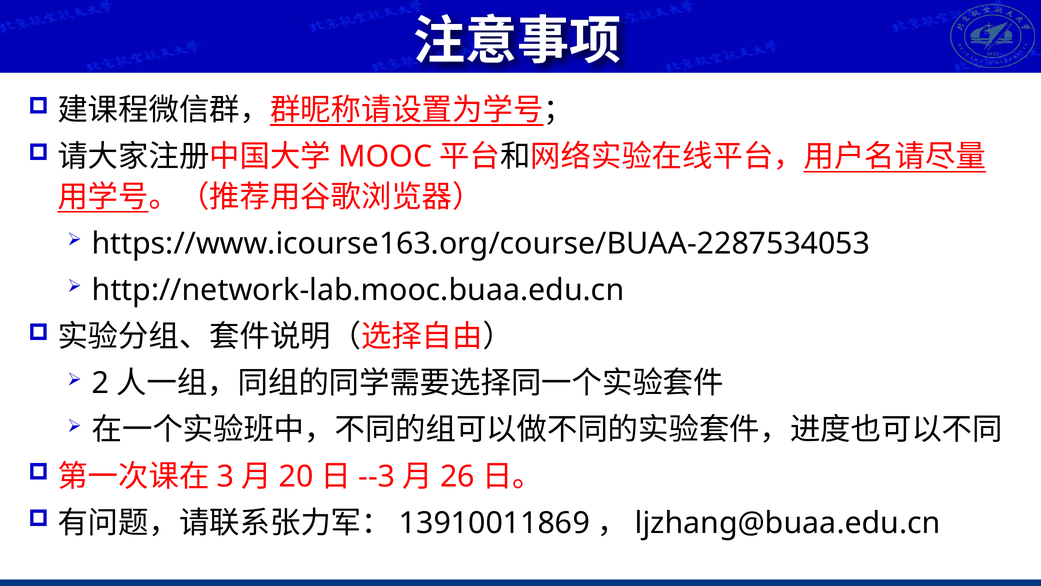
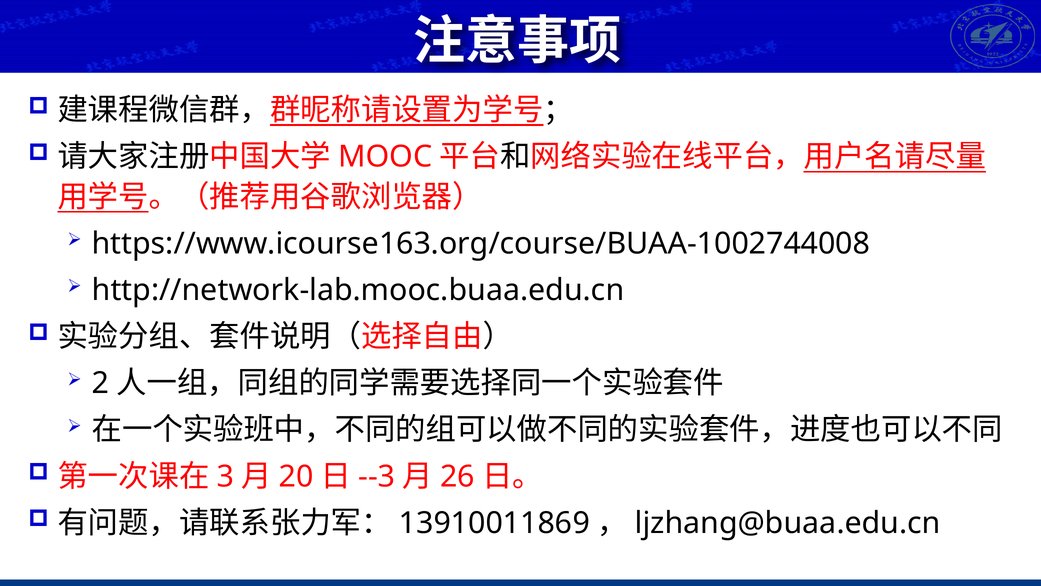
https://www.icourse163.org/course/BUAA-2287534053: https://www.icourse163.org/course/BUAA-2287534053 -> https://www.icourse163.org/course/BUAA-1002744008 (481, 243)
